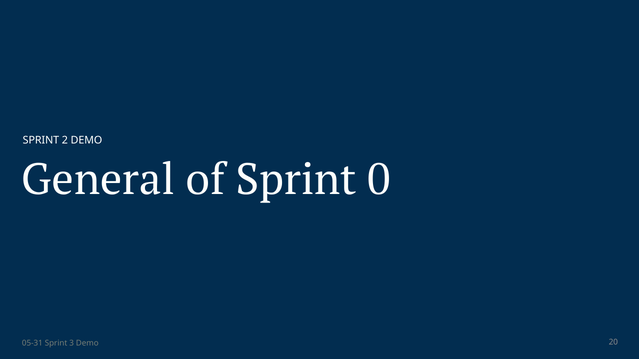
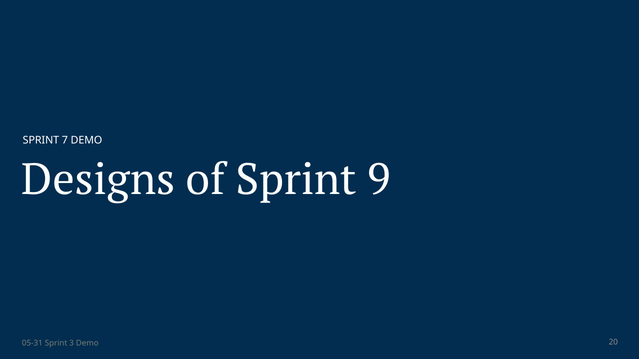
2: 2 -> 7 (65, 140)
General: General -> Designs (98, 180)
0: 0 -> 9 (379, 180)
